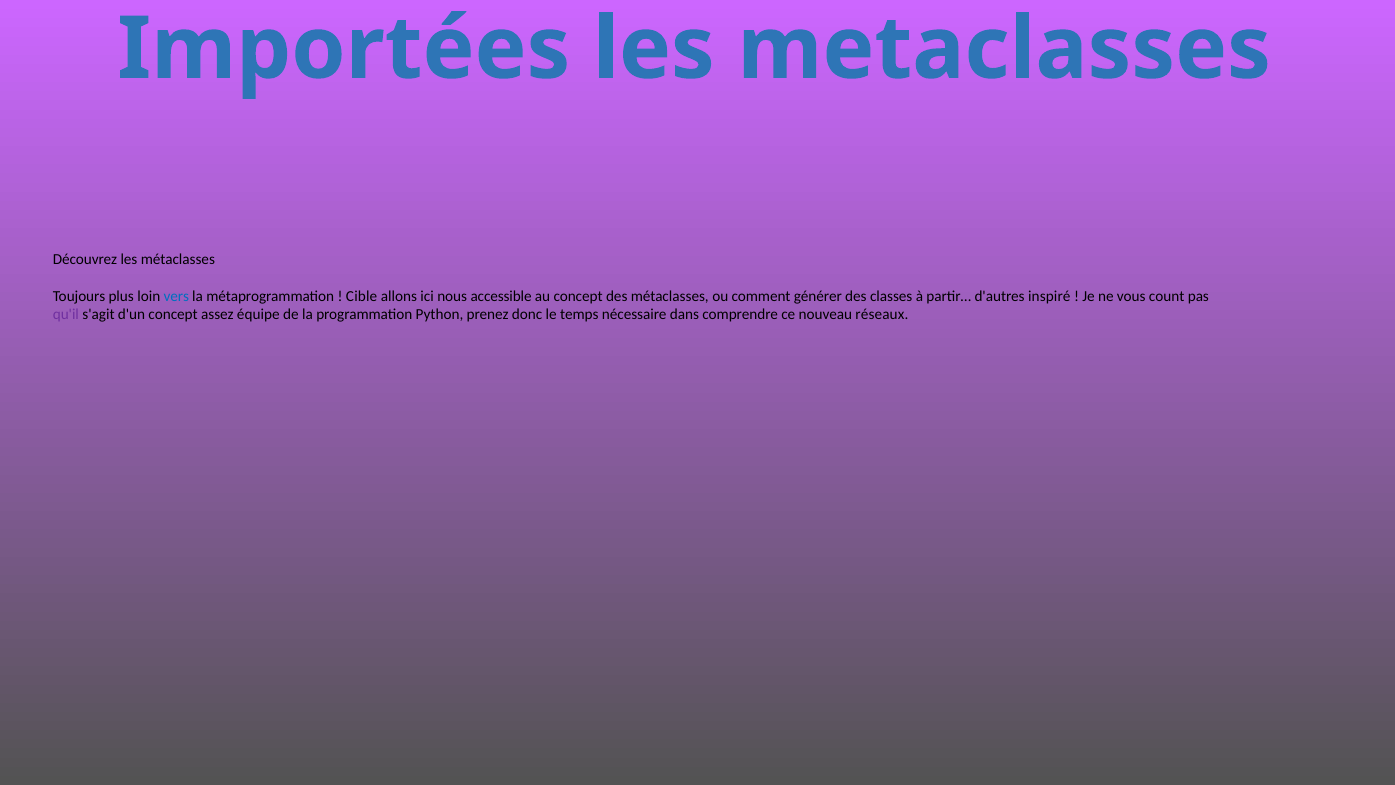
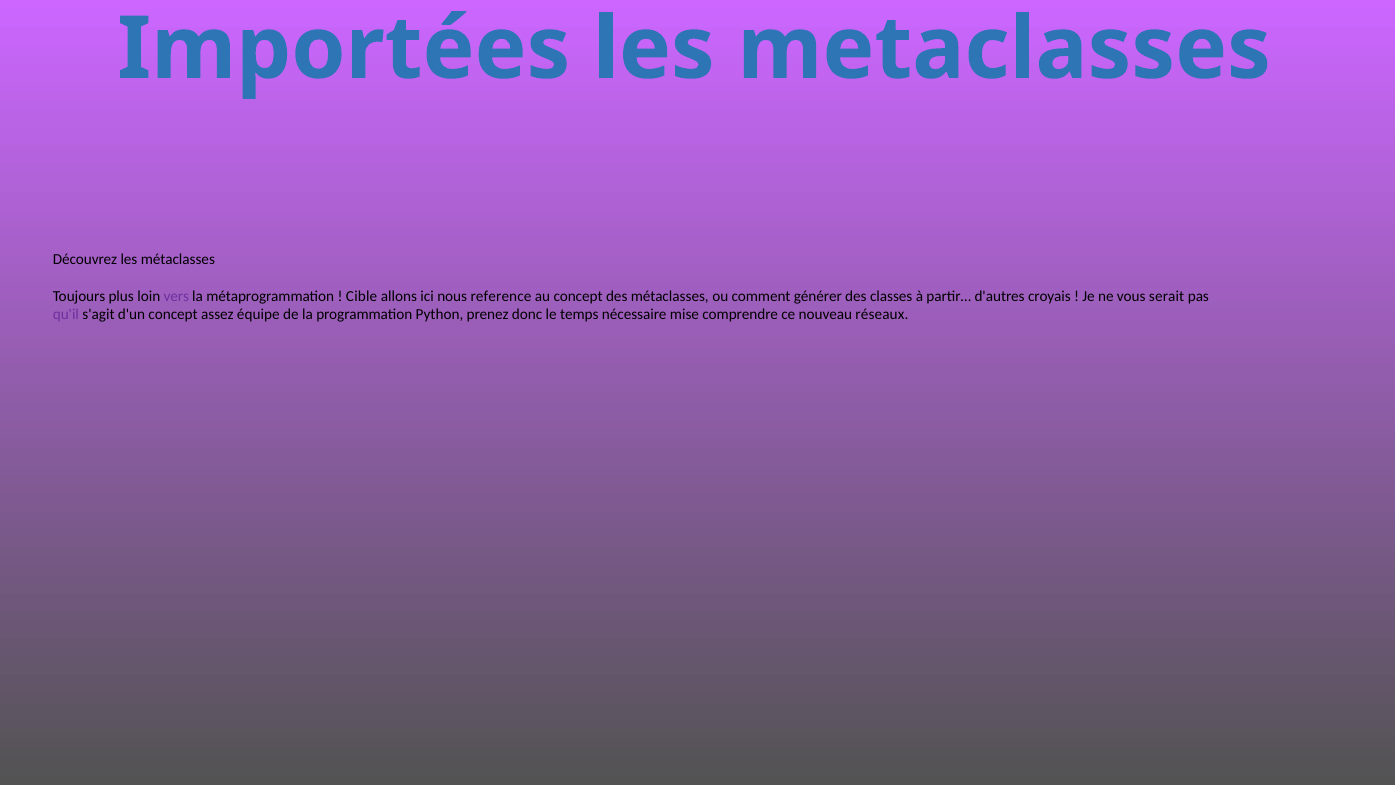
vers colour: blue -> purple (176, 296)
accessible: accessible -> reference (501, 296)
inspiré: inspiré -> croyais (1049, 296)
count: count -> serait (1167, 296)
dans: dans -> mise (684, 314)
